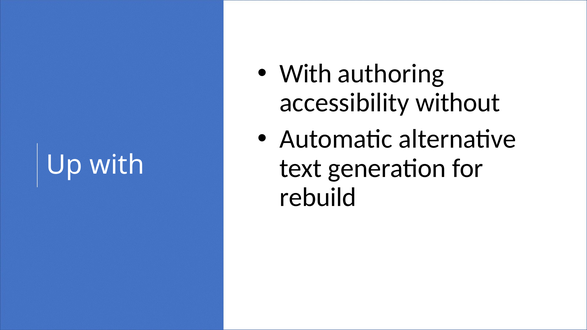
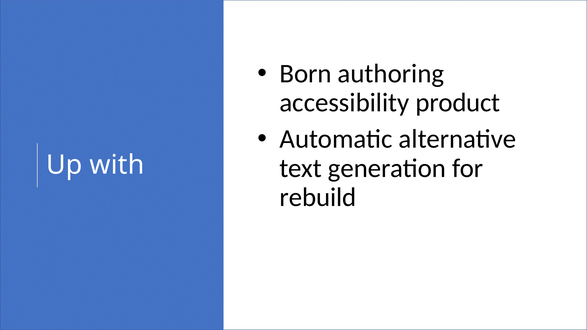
With: With -> Born (306, 74)
without: without -> product (458, 103)
